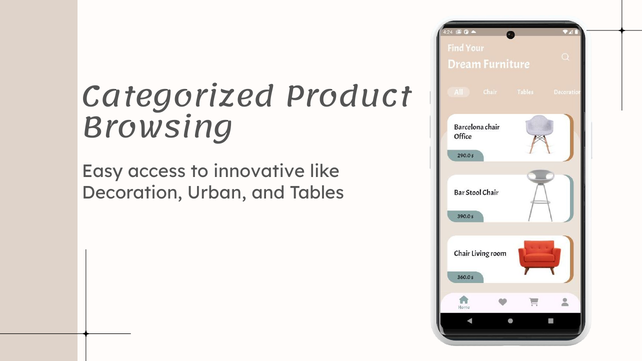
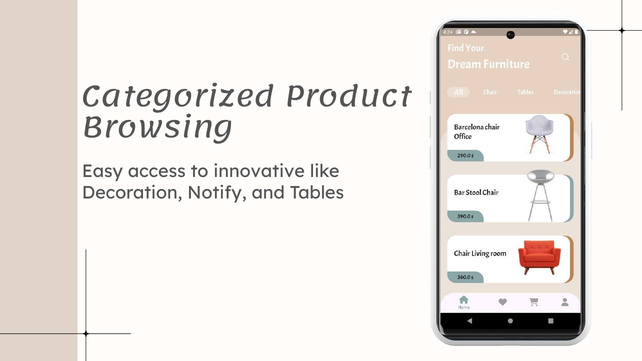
Urban: Urban -> Notify (217, 193)
